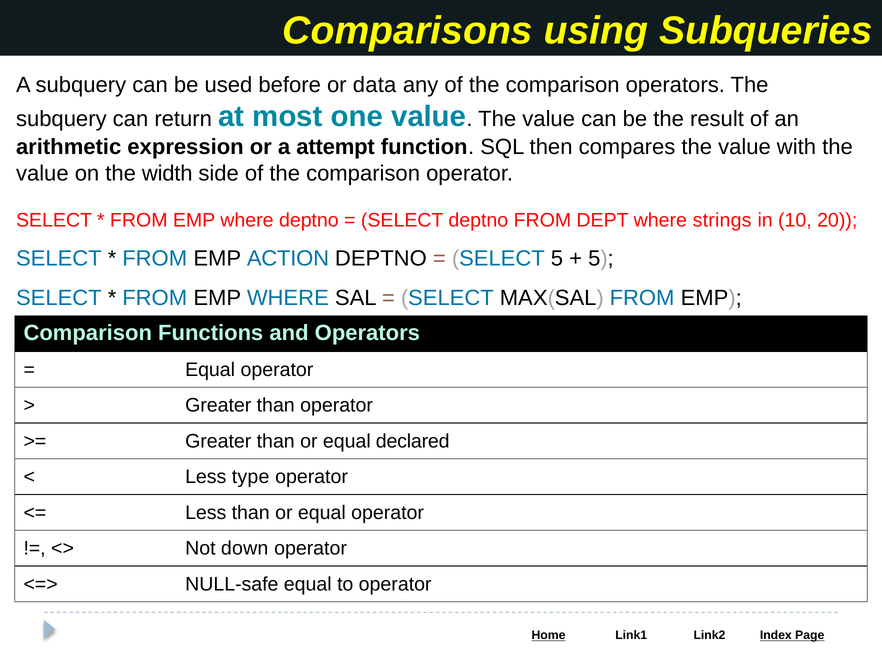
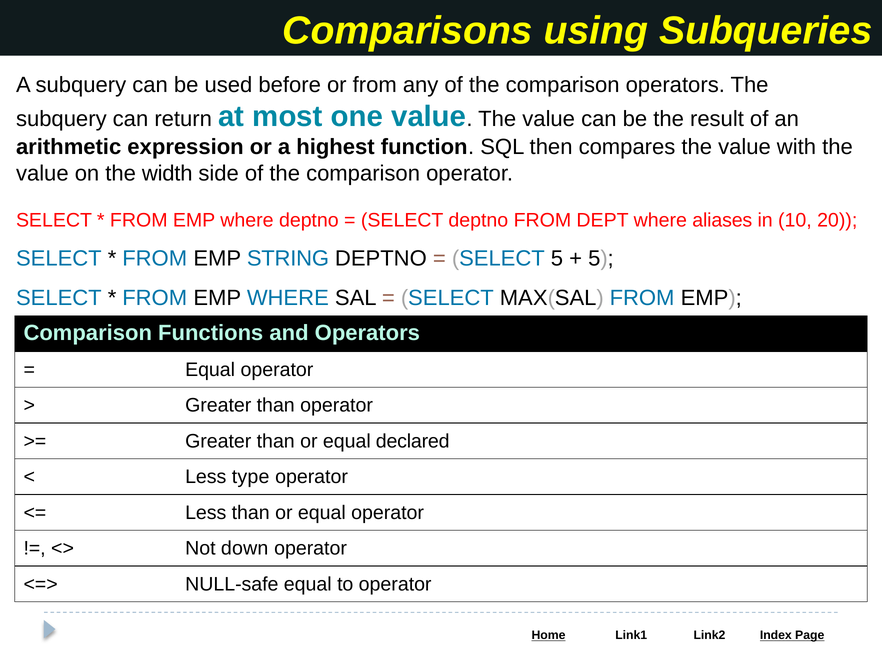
or data: data -> from (375, 85)
attempt: attempt -> highest (335, 147)
strings: strings -> aliases (722, 220)
ACTION: ACTION -> STRING (288, 259)
